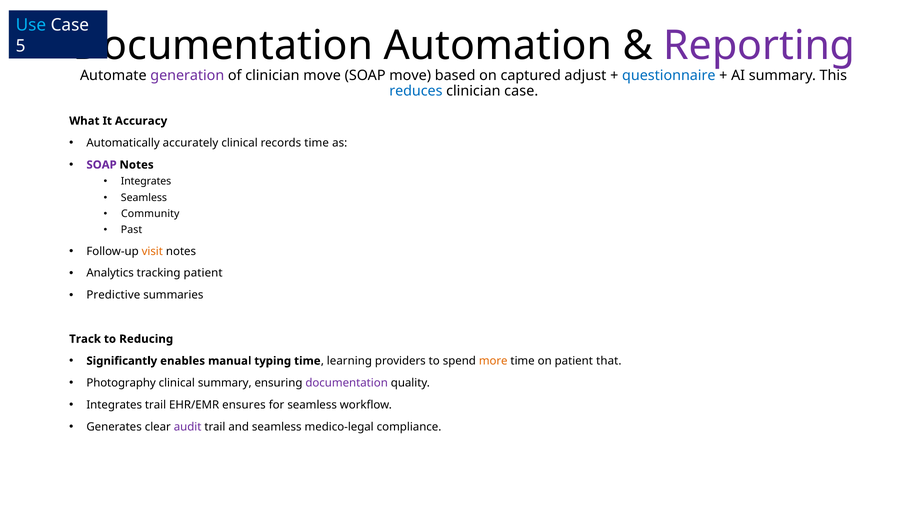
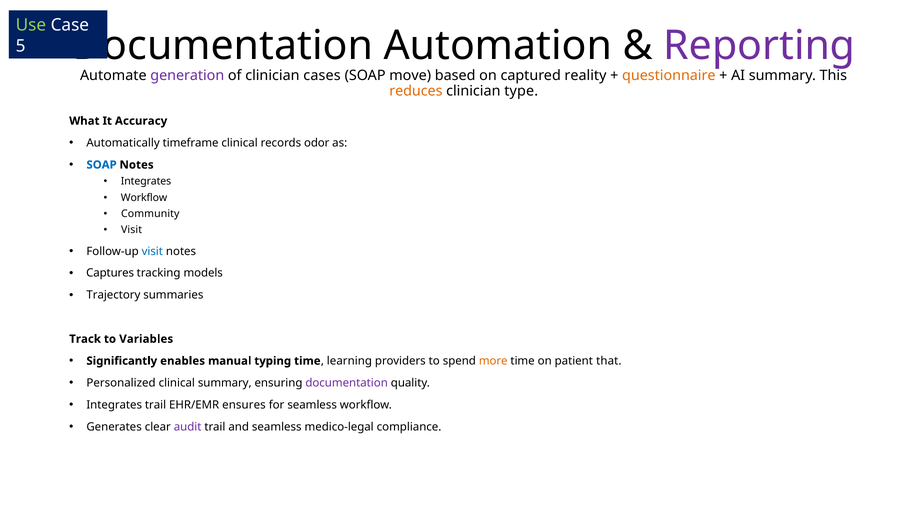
Use colour: light blue -> light green (31, 25)
clinician move: move -> cases (322, 76)
adjust: adjust -> reality (585, 76)
questionnaire colour: blue -> orange (669, 76)
reduces colour: blue -> orange (416, 91)
clinician case: case -> type (521, 91)
accurately: accurately -> timeframe (191, 143)
records time: time -> odor (317, 143)
SOAP colour: purple -> blue (102, 165)
Seamless: Seamless -> Workflow (144, 198)
Past: Past -> Visit (132, 230)
visit colour: orange -> blue (152, 251)
Analytics: Analytics -> Captures (110, 273)
tracking patient: patient -> models (203, 273)
Predictive: Predictive -> Trajectory (113, 295)
Reducing: Reducing -> Variables (146, 339)
Photography: Photography -> Personalized (121, 383)
